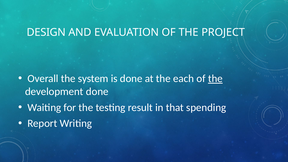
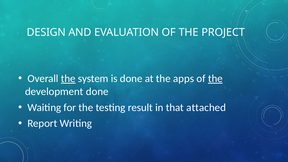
the underline: none -> present (68, 79)
each: each -> apps (184, 79)
spending: spending -> attached (206, 107)
